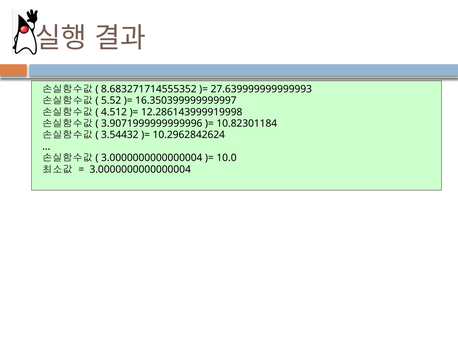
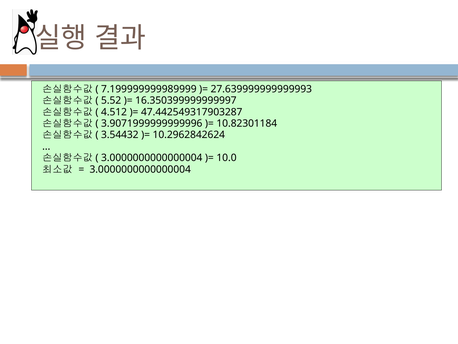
8.683271714555352: 8.683271714555352 -> 7.199999999989999 (149, 89)
12.286143999919998: 12.286143999919998 -> 47.442549317903287 (192, 112)
